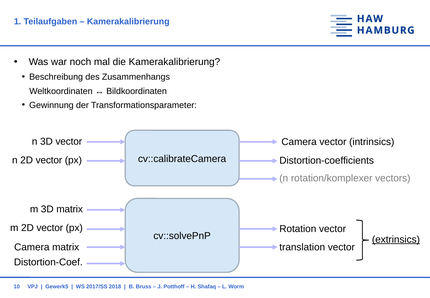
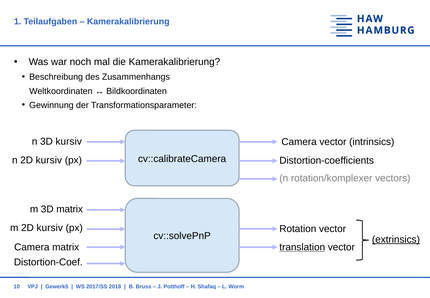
3D vector: vector -> kursiv (69, 141)
n 2D vector: vector -> kursiv (49, 160)
m 2D vector: vector -> kursiv (50, 228)
translation underline: none -> present (302, 247)
